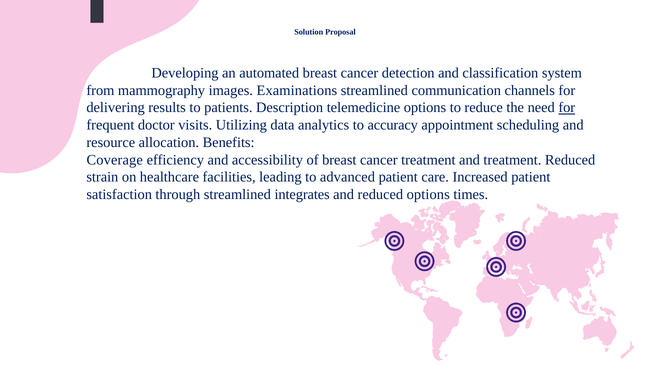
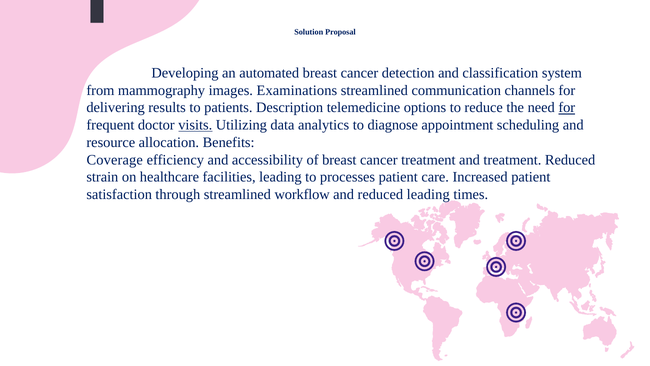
visits underline: none -> present (195, 125)
accuracy: accuracy -> diagnose (393, 125)
advanced: advanced -> processes (348, 177)
integrates: integrates -> workflow (302, 194)
reduced options: options -> leading (428, 194)
